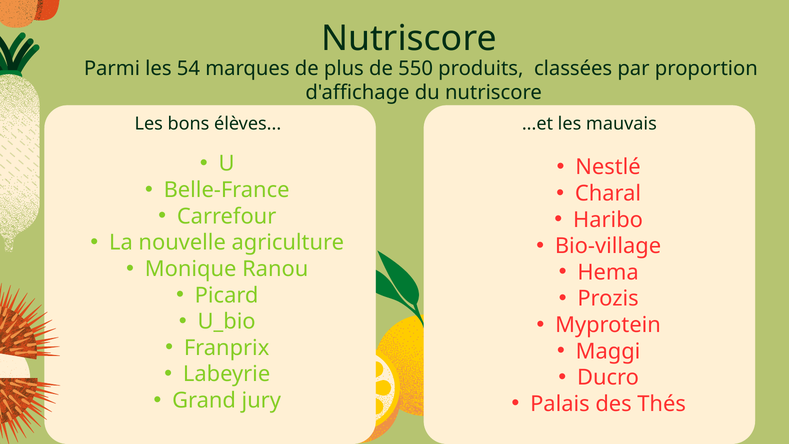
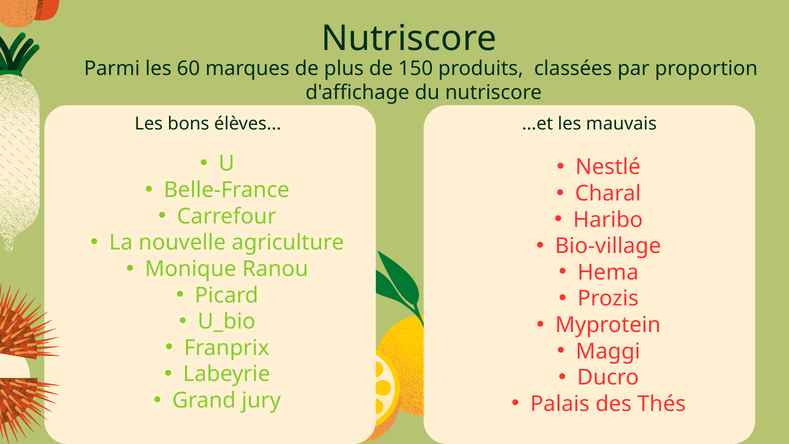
54: 54 -> 60 (188, 68)
550: 550 -> 150 (416, 68)
